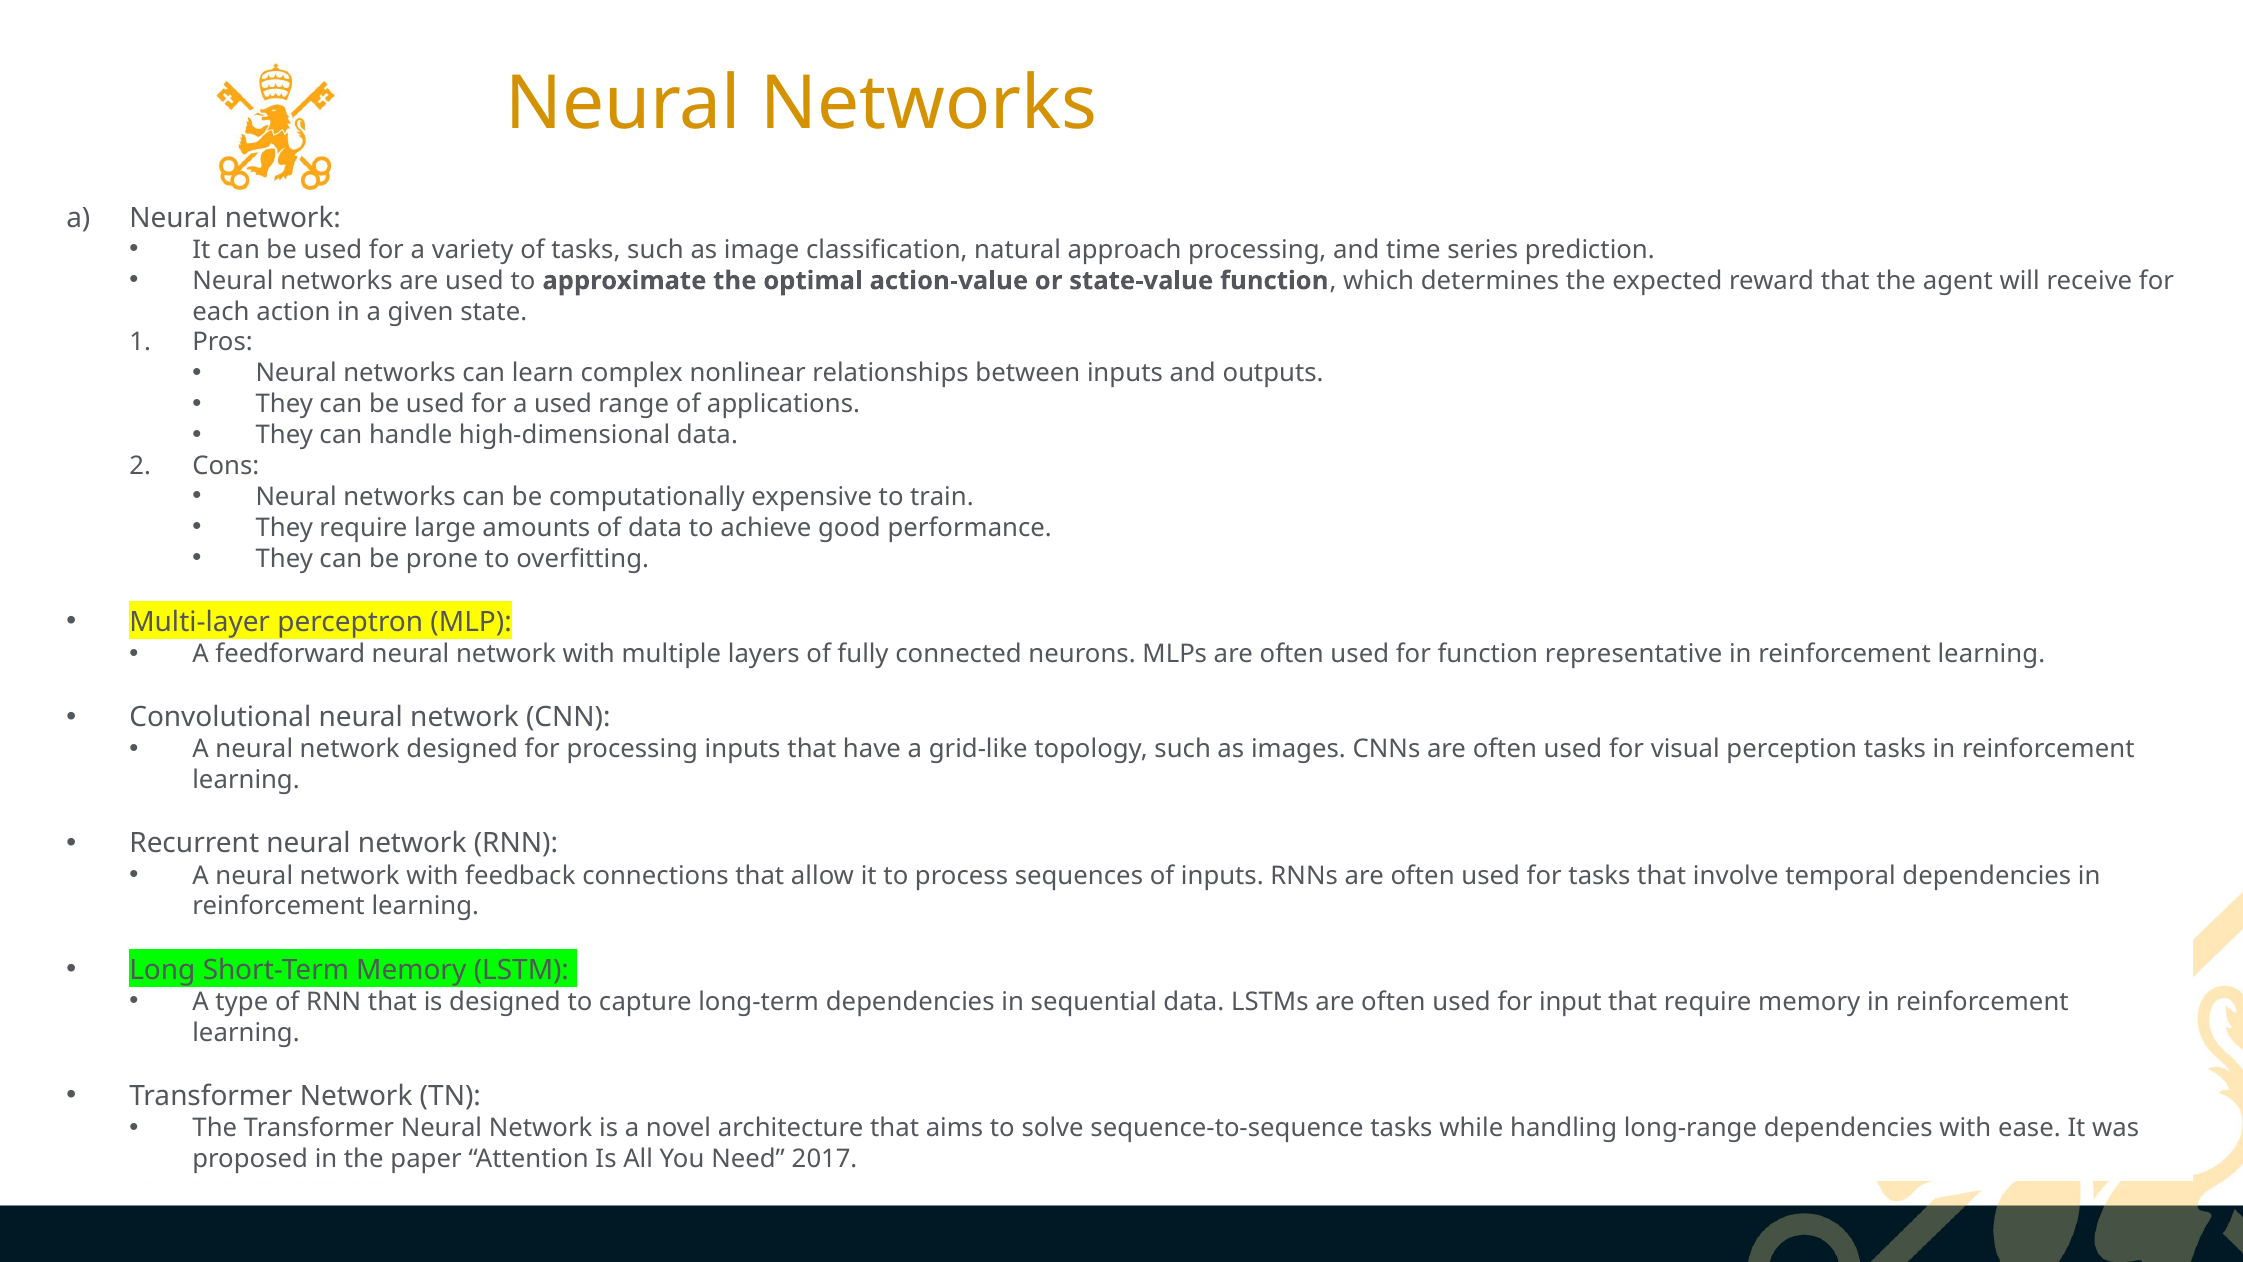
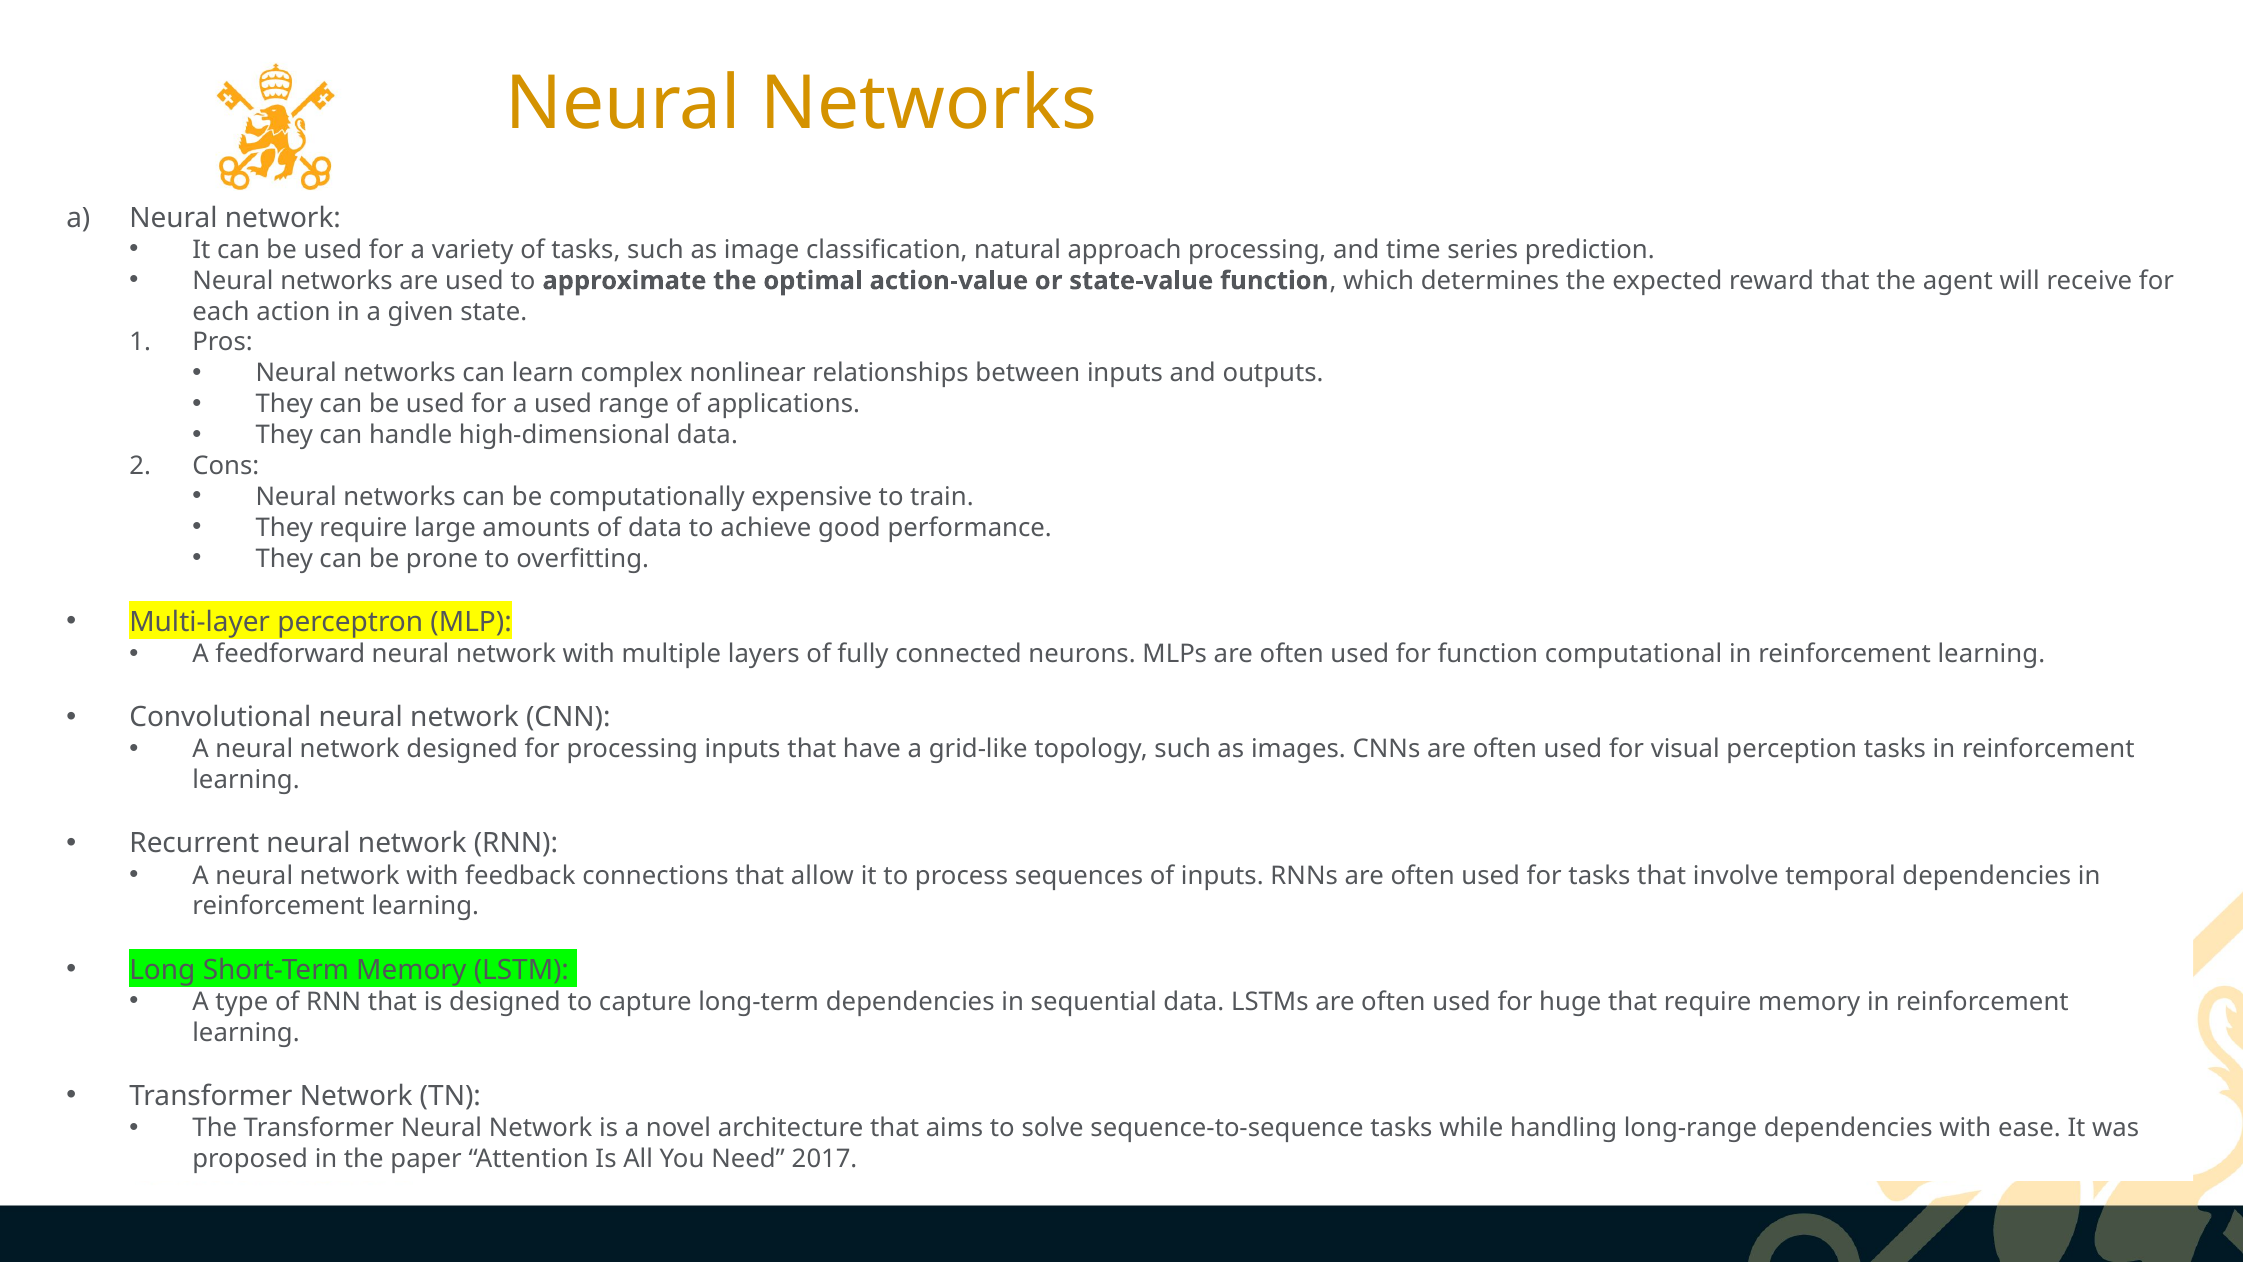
representative: representative -> computational (1634, 654)
input: input -> huge (1570, 1002)
